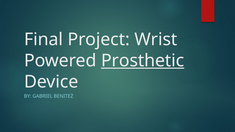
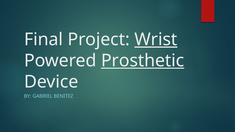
Wrist underline: none -> present (156, 40)
